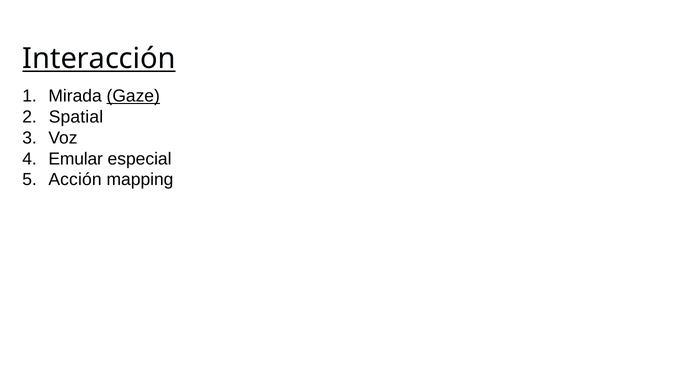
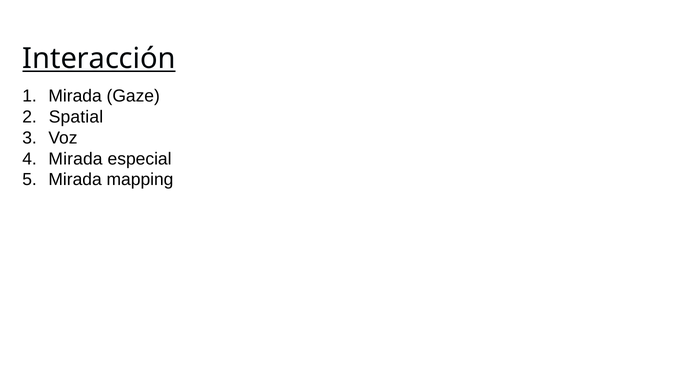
Gaze underline: present -> none (133, 96)
Emular: Emular -> Mirada (76, 159)
Acción: Acción -> Mirada (75, 180)
